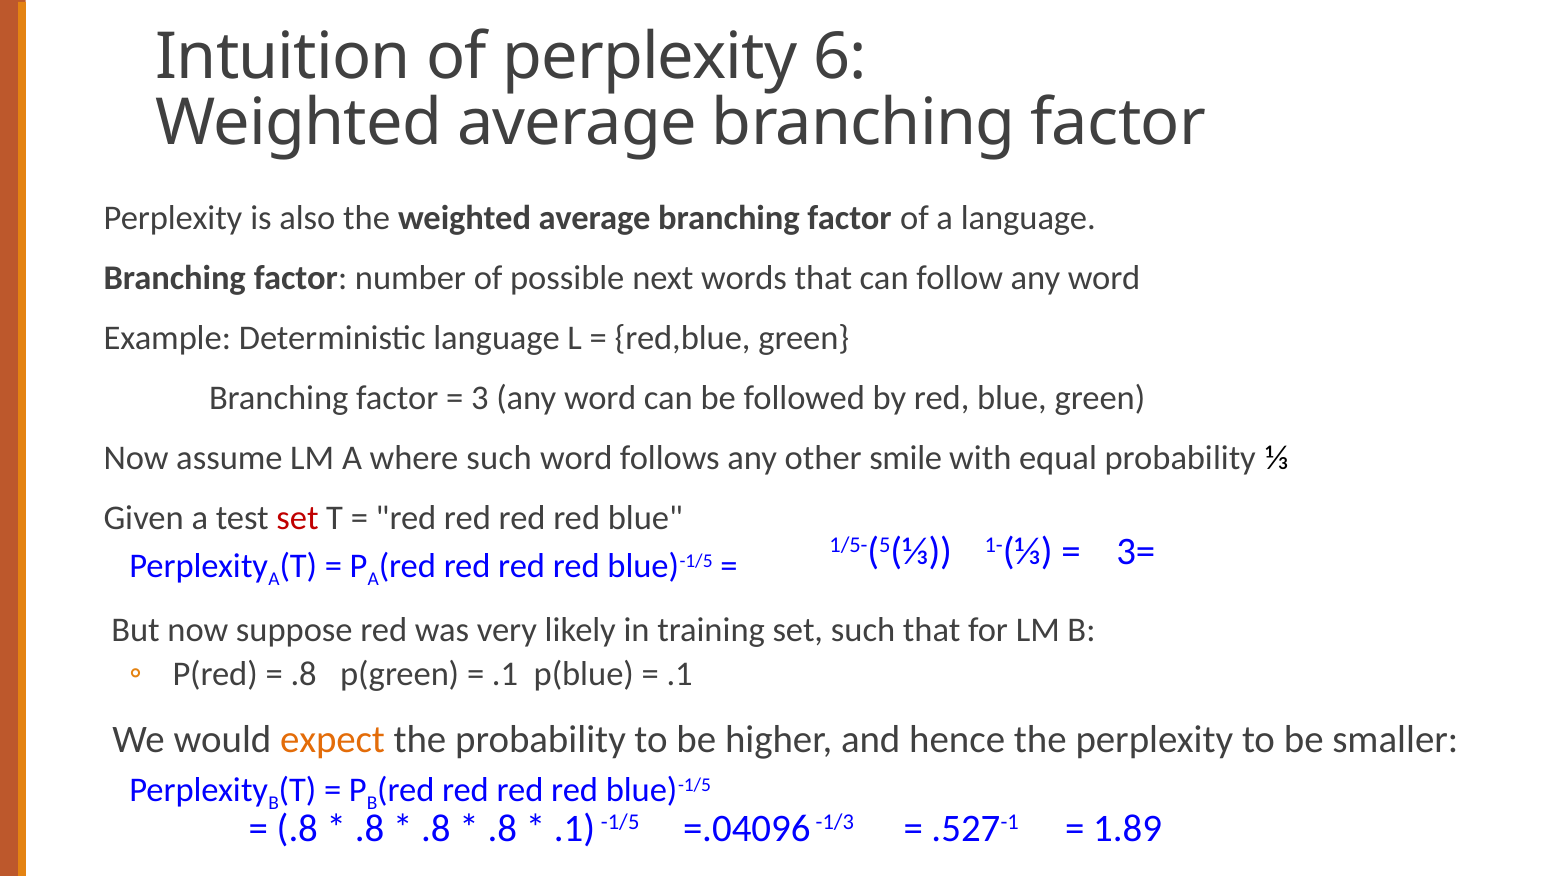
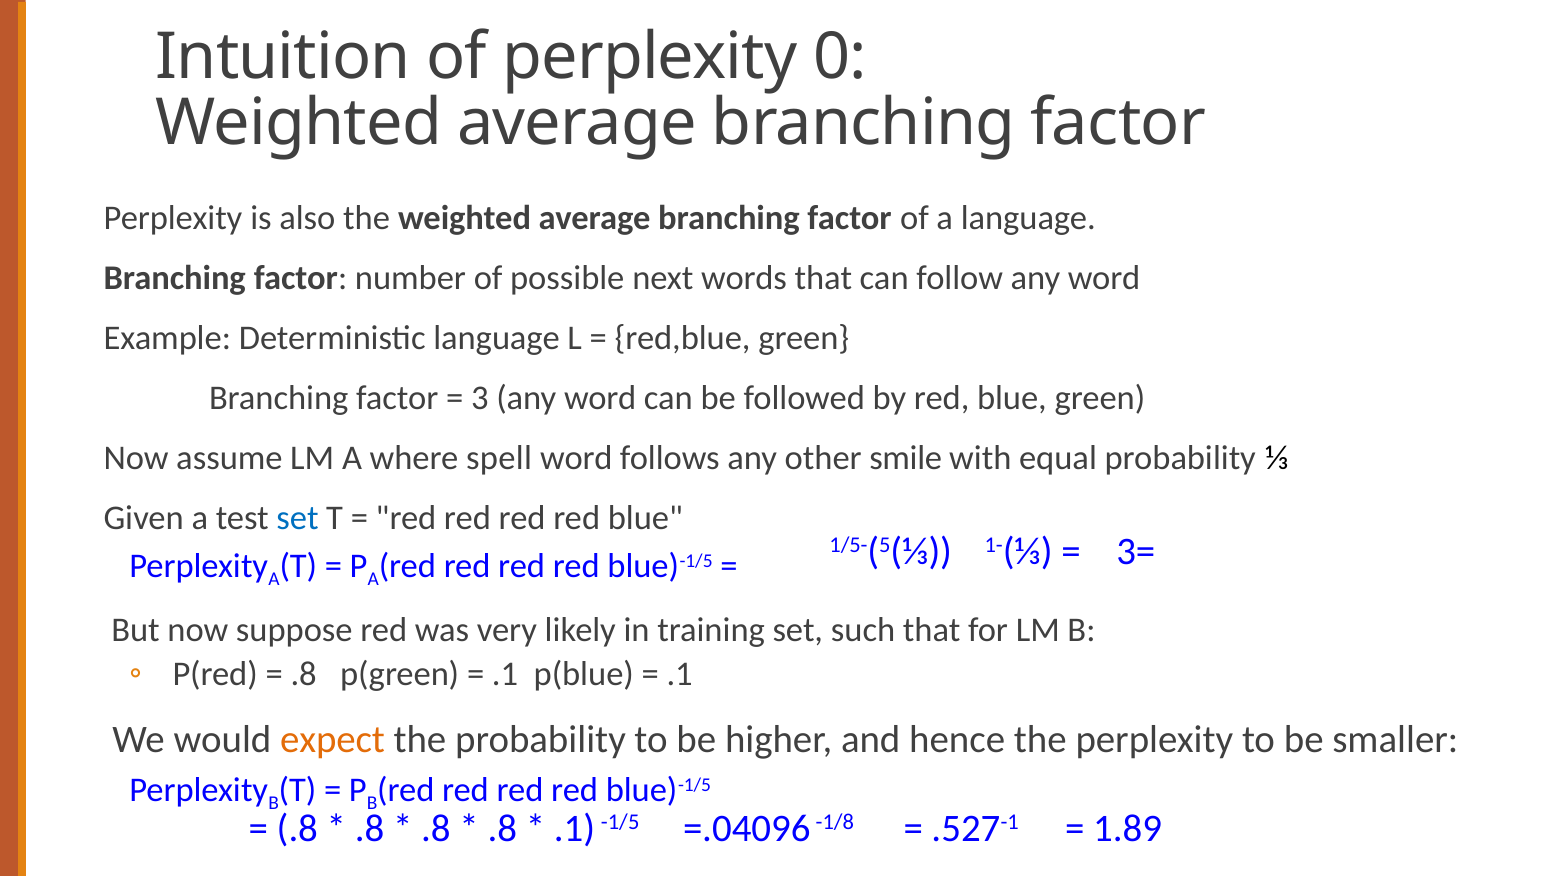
6: 6 -> 0 (840, 57)
where such: such -> spell (499, 458)
set colour: red -> blue (297, 518)
-1/3: -1/3 -> -1/8 (835, 822)
